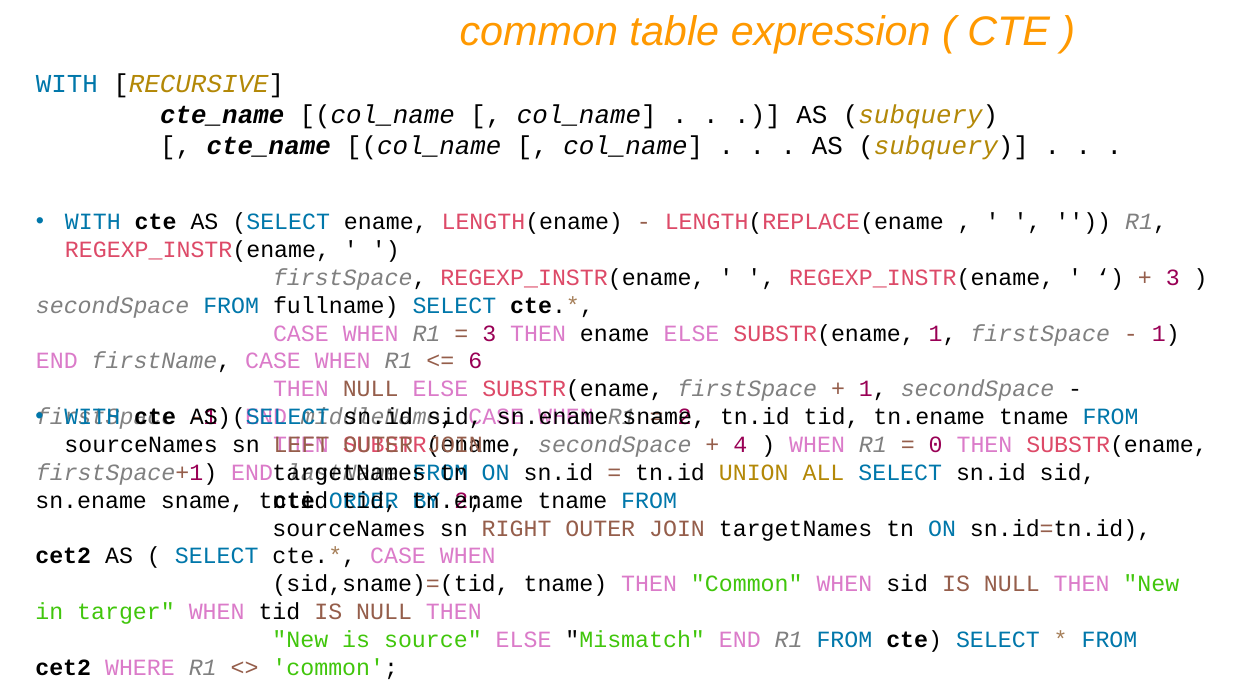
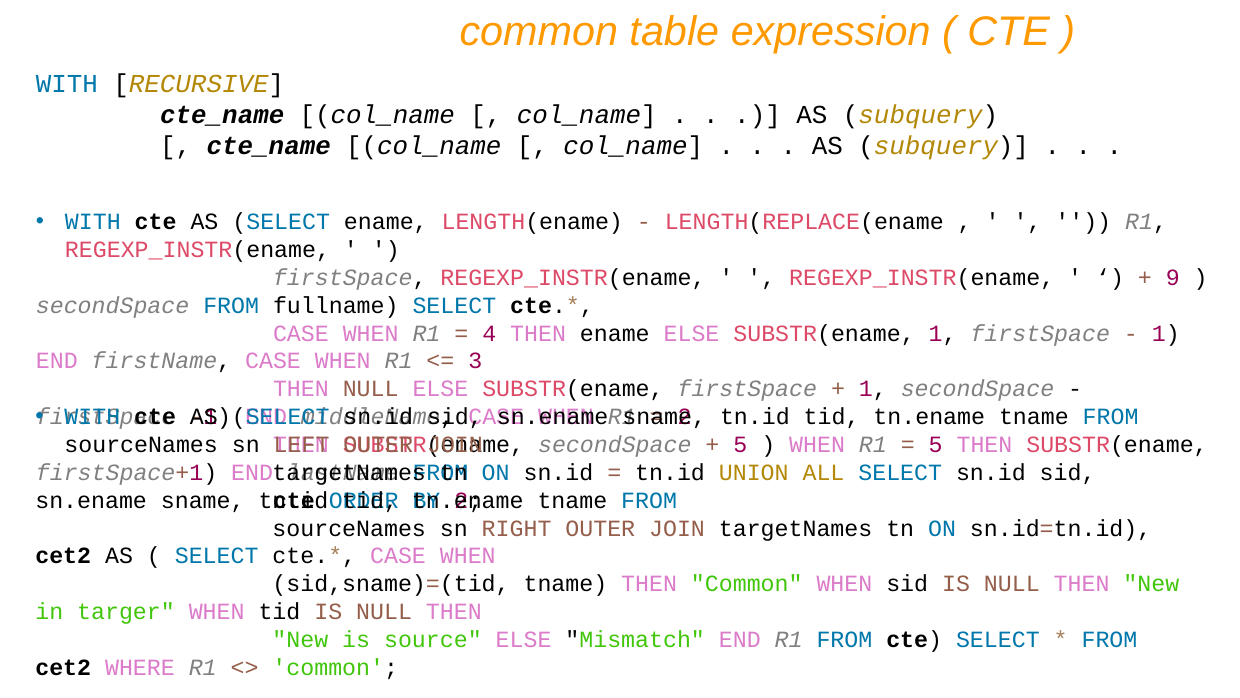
3: 3 -> 9 (1173, 277)
3: 3 -> 4 (489, 333)
6: 6 -> 3 (475, 361)
4: 4 -> 5 (740, 445)
0: 0 -> 5 (936, 445)
